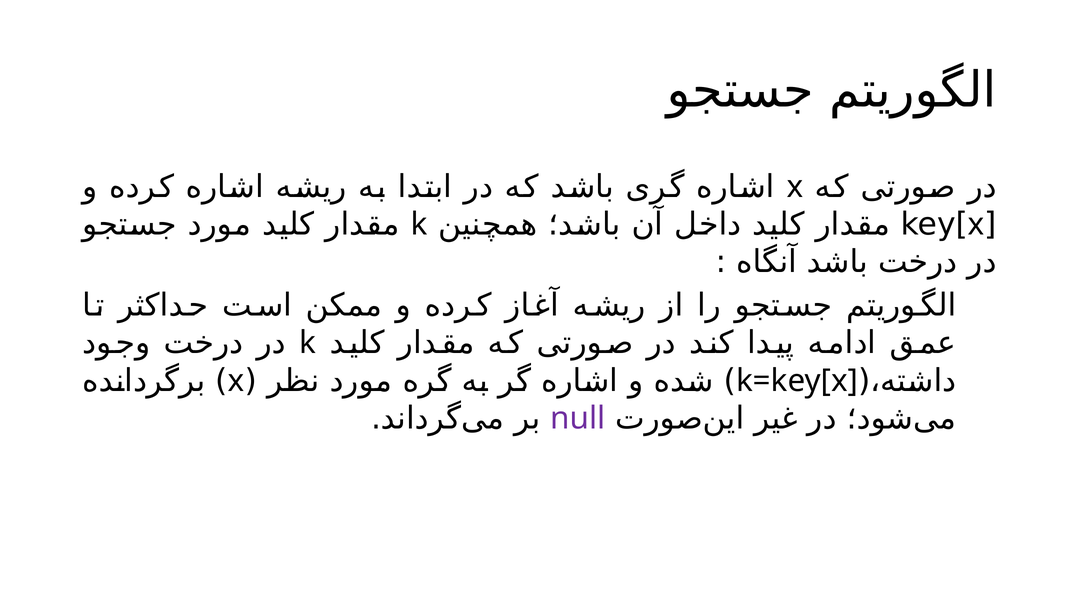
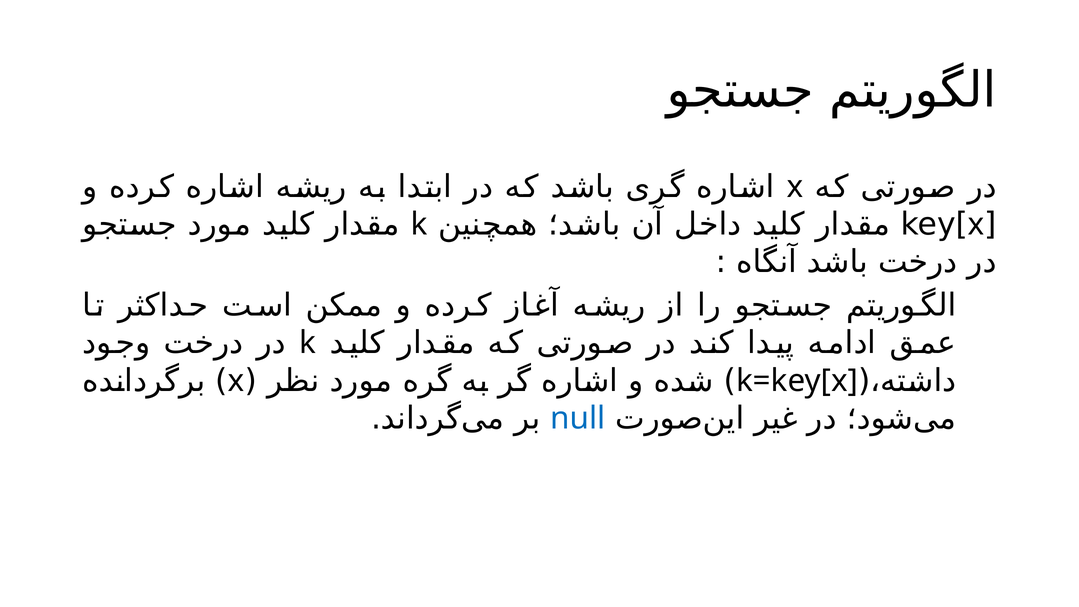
null colour: purple -> blue (578, 418)
